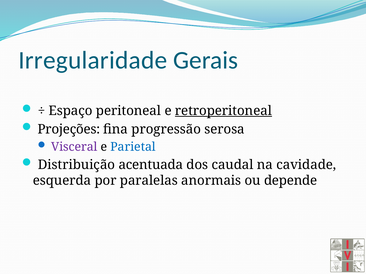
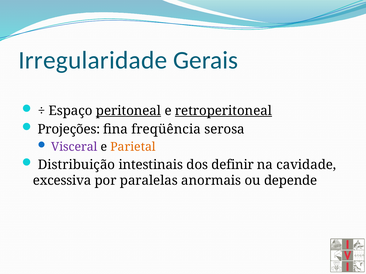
peritoneal underline: none -> present (128, 111)
progressão: progressão -> freqüência (166, 129)
Parietal colour: blue -> orange (133, 147)
acentuada: acentuada -> intestinais (151, 165)
caudal: caudal -> definir (233, 165)
esquerda: esquerda -> excessiva (62, 181)
